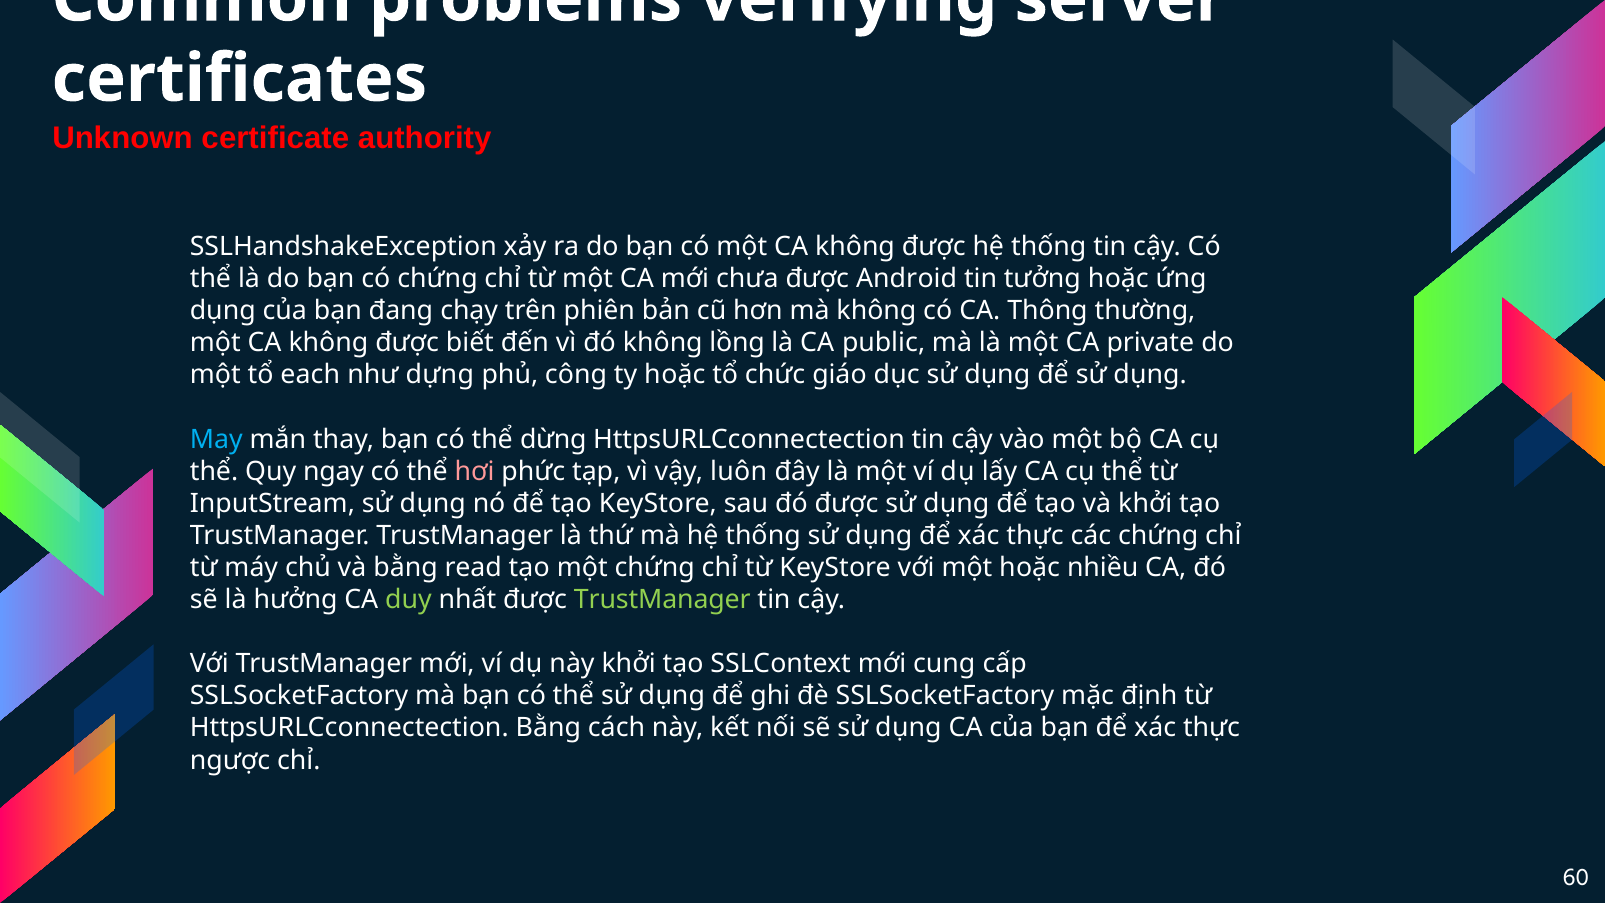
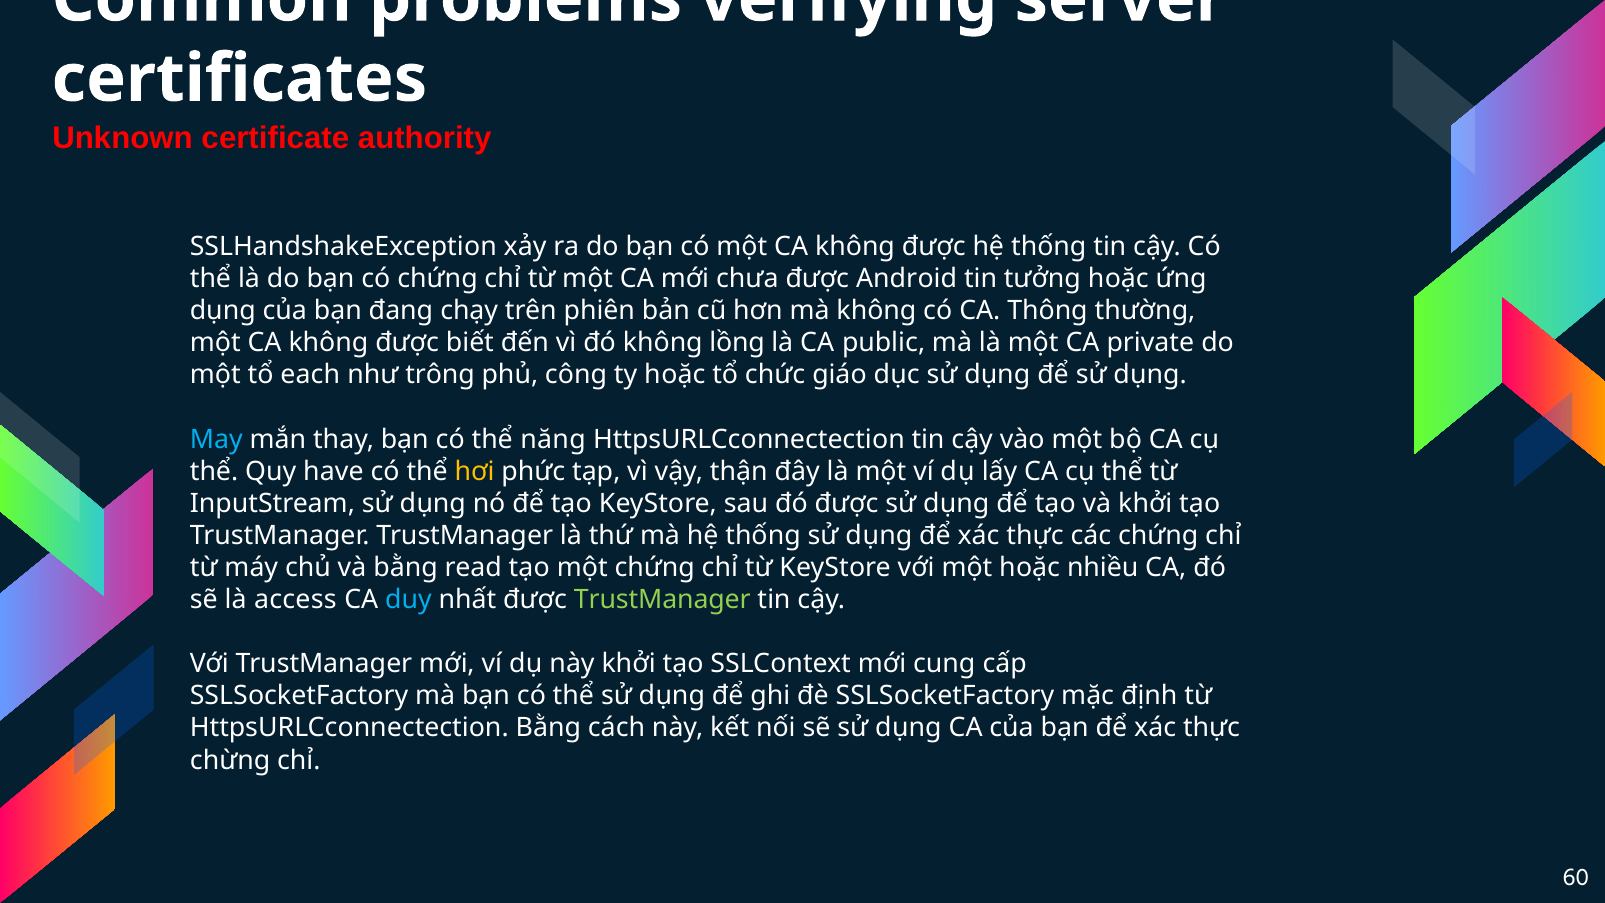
dựng: dựng -> trông (440, 375)
dừng: dừng -> năng (553, 439)
ngay: ngay -> have (333, 471)
hơi colour: pink -> yellow (475, 471)
luôn: luôn -> thận (739, 471)
hưởng: hưởng -> access (295, 600)
duy colour: light green -> light blue (408, 600)
ngược: ngược -> chừng (230, 760)
